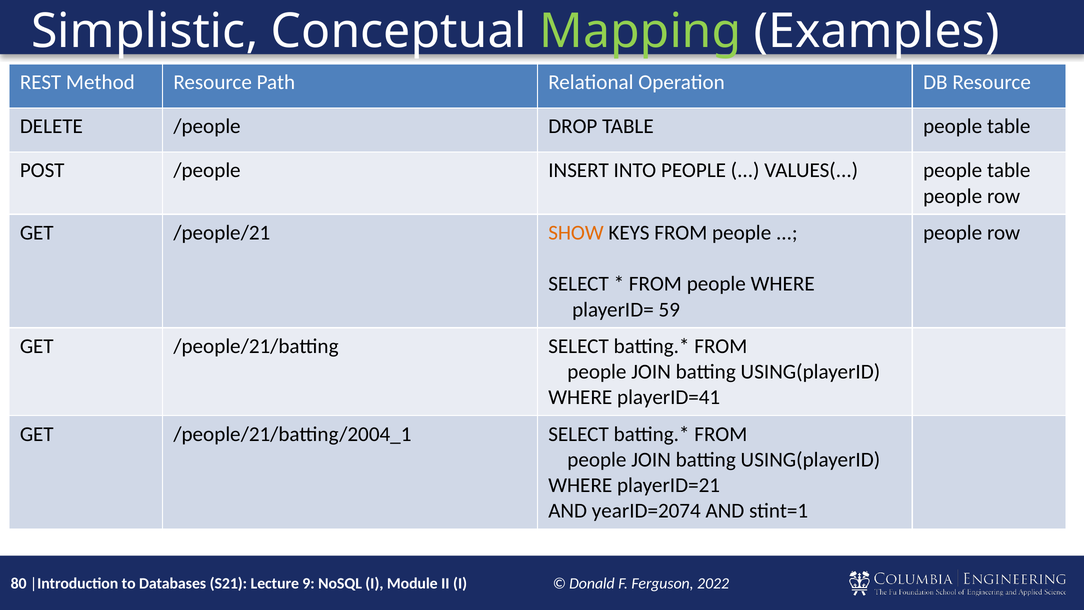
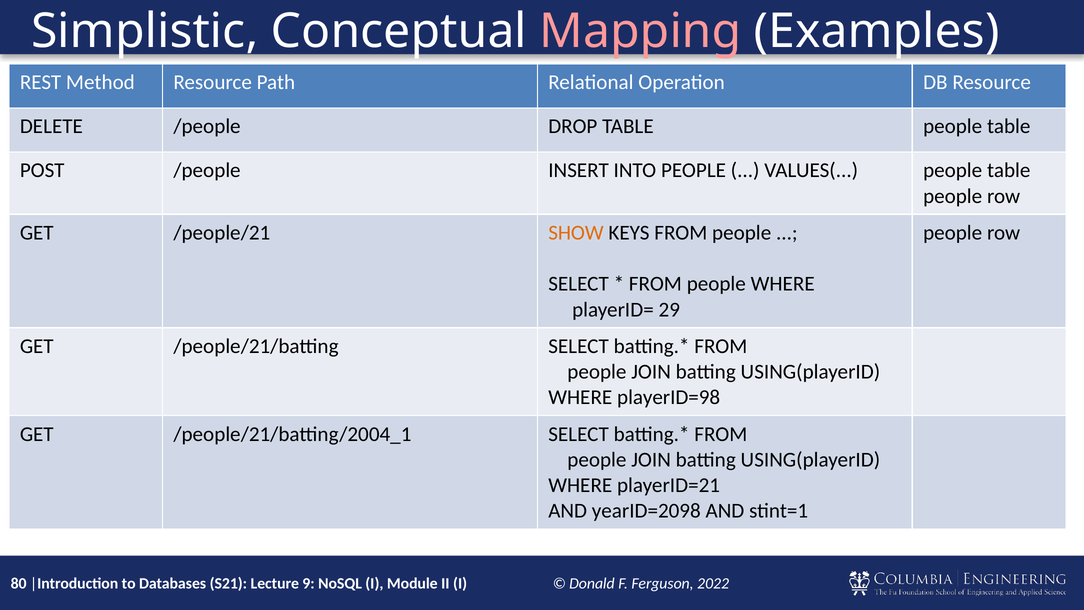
Mapping colour: light green -> pink (640, 31)
59: 59 -> 29 (669, 310)
playerID=41: playerID=41 -> playerID=98 (669, 397)
yearID=2074: yearID=2074 -> yearID=2098 (646, 511)
